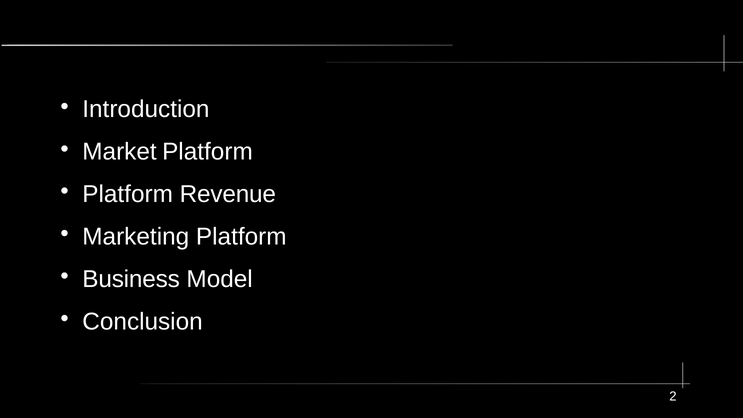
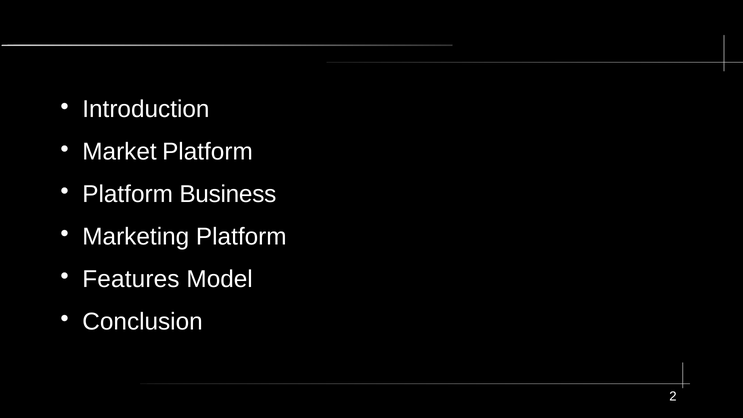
Revenue: Revenue -> Business (228, 194)
Business: Business -> Features (131, 279)
